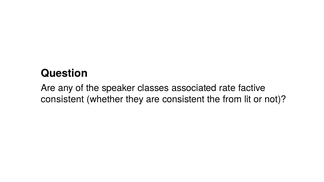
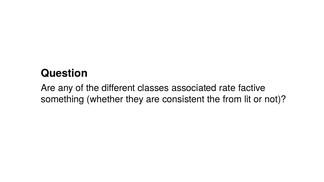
speaker: speaker -> different (118, 88)
consistent: consistent -> something (63, 99)
